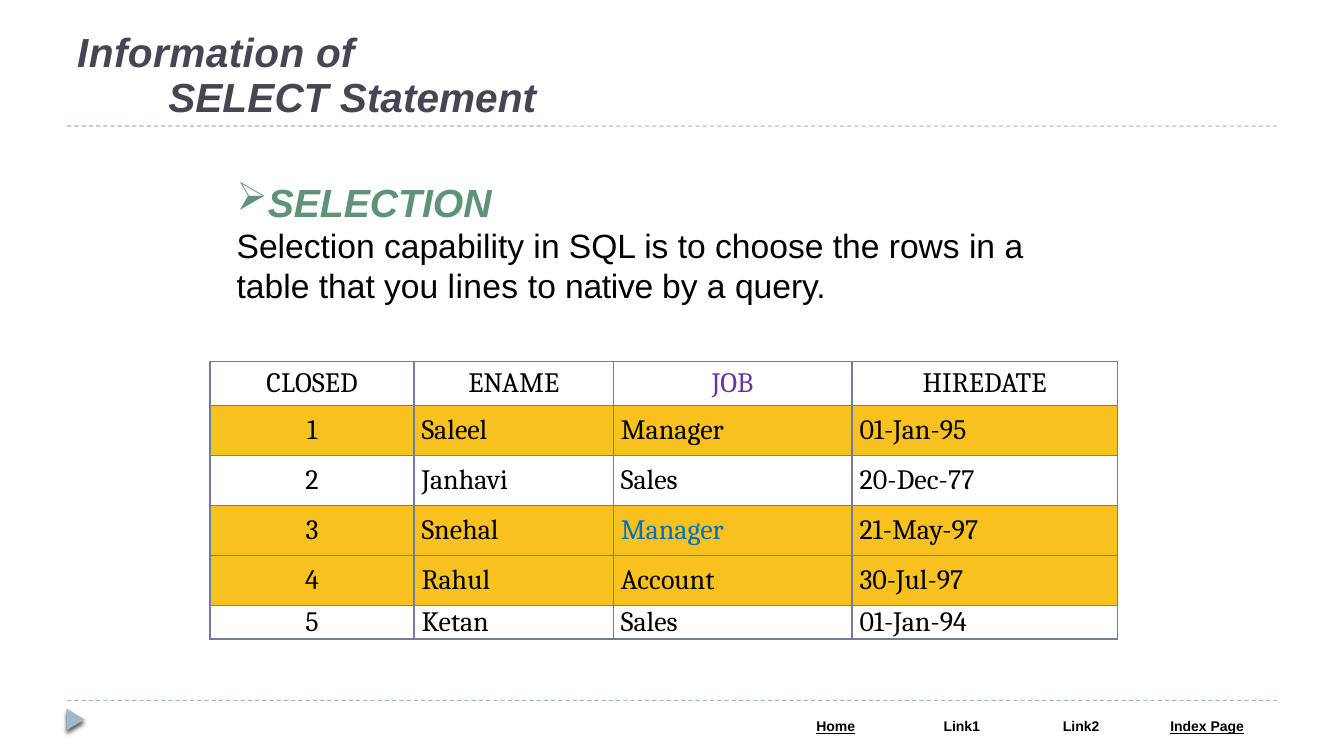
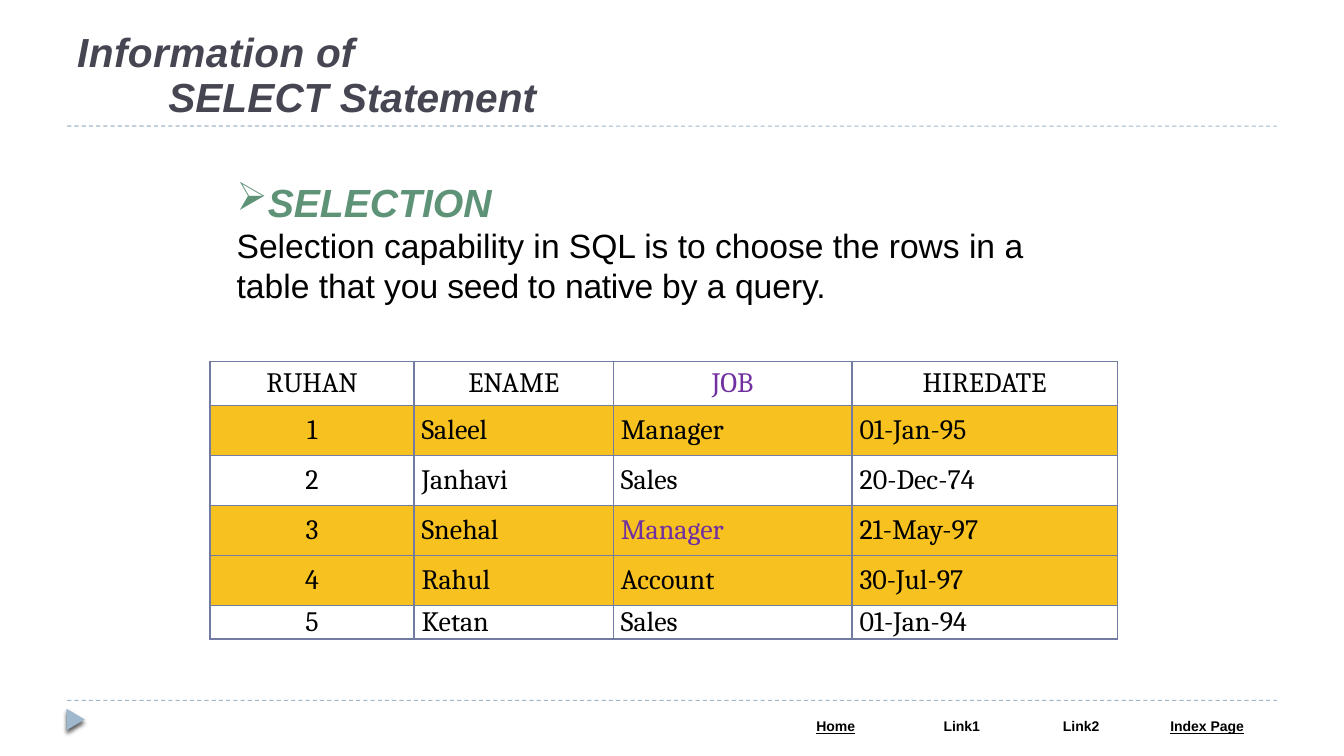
lines: lines -> seed (483, 288)
CLOSED: CLOSED -> RUHAN (312, 383)
20-Dec-77: 20-Dec-77 -> 20-Dec-74 (917, 480)
Manager colour: blue -> purple (672, 530)
